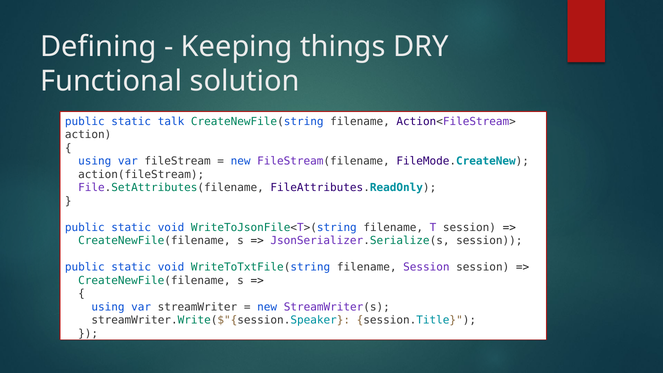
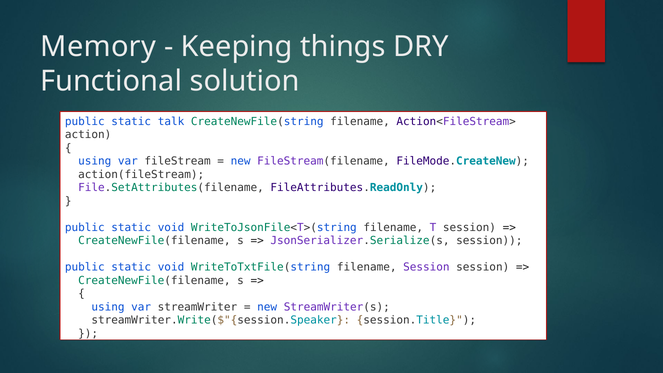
Defining: Defining -> Memory (98, 47)
